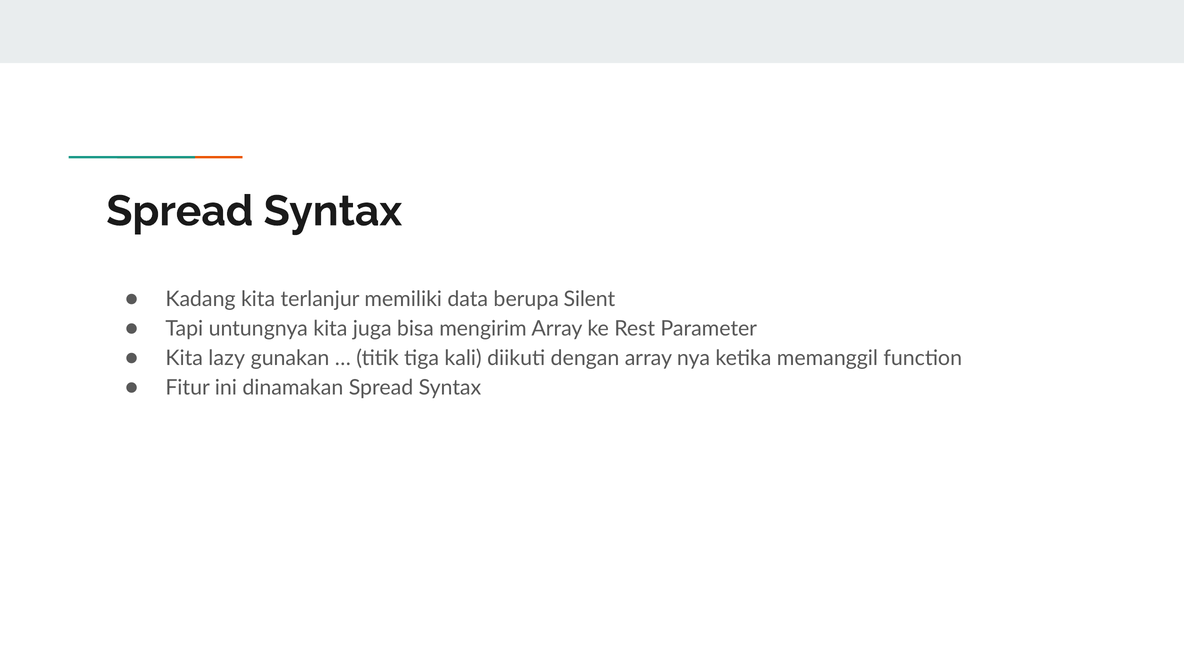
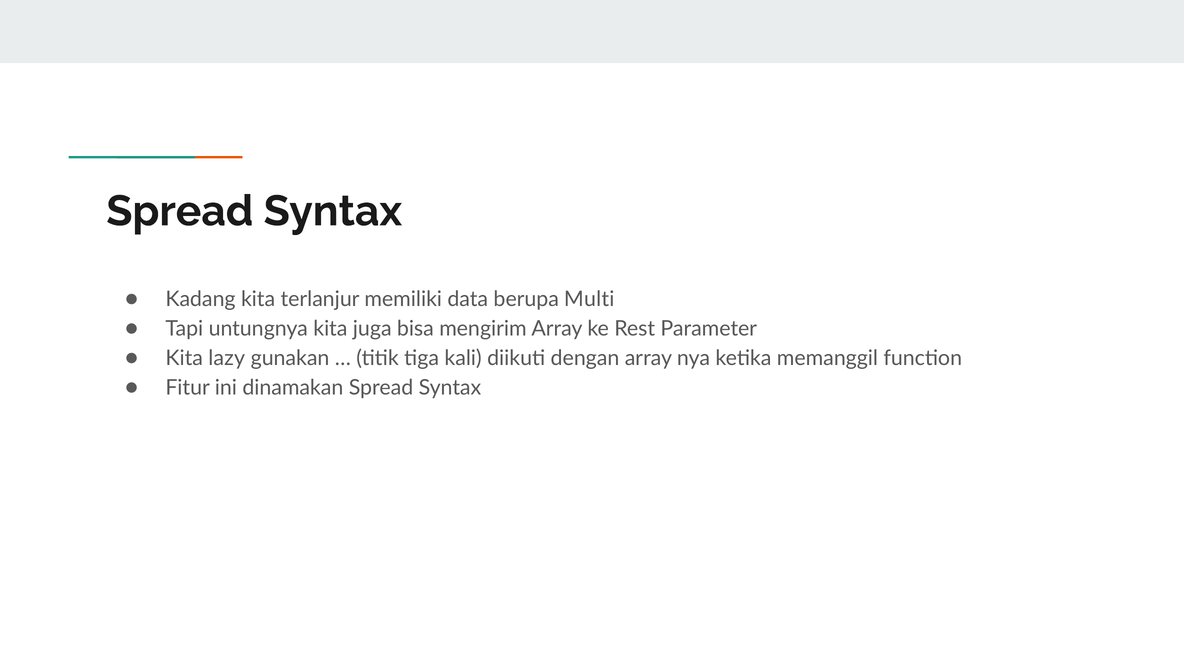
Silent: Silent -> Multi (589, 299)
